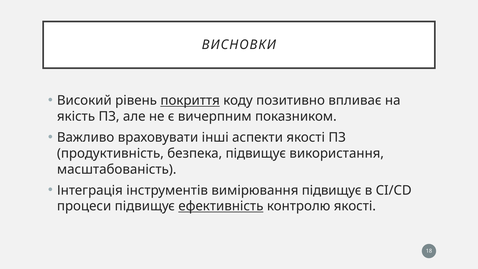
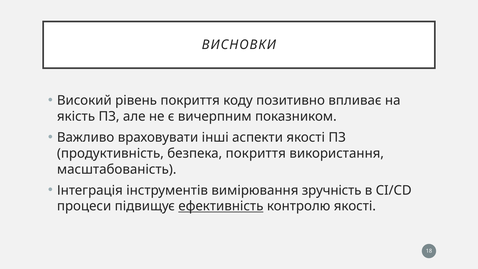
покриття underline: present -> none (190, 101)
безпека підвищує: підвищує -> покриття (256, 153)
вимірювання підвищує: підвищує -> зручність (332, 190)
